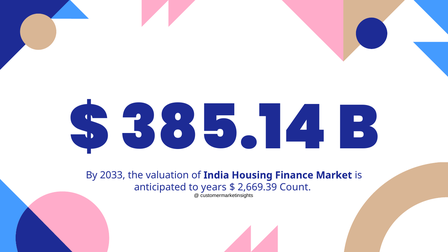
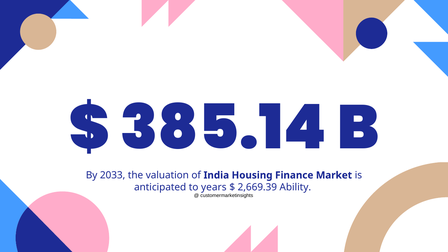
Count: Count -> Ability (295, 187)
